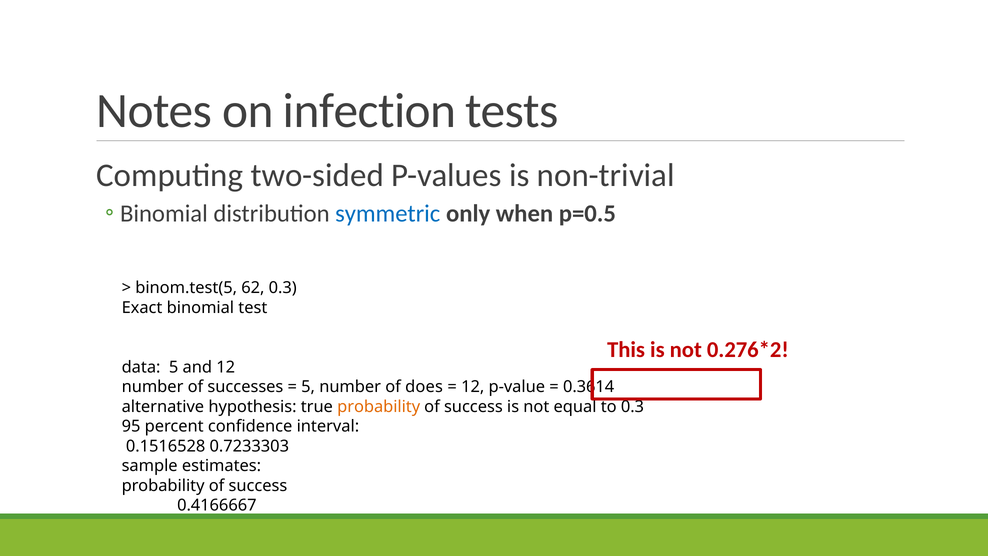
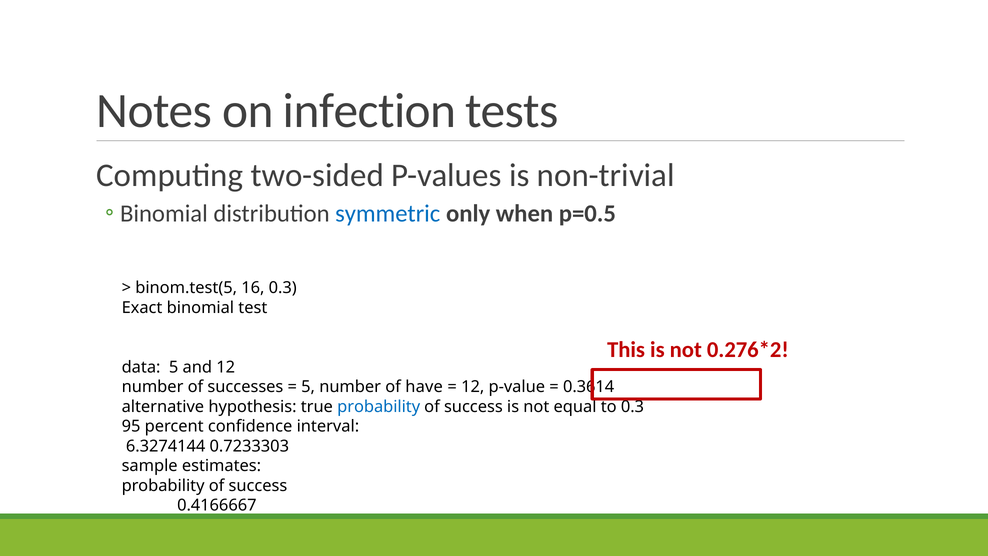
62: 62 -> 16 (253, 288)
does: does -> have (424, 387)
probability colour: orange -> blue (379, 406)
0.1516528: 0.1516528 -> 6.3274144 (166, 446)
